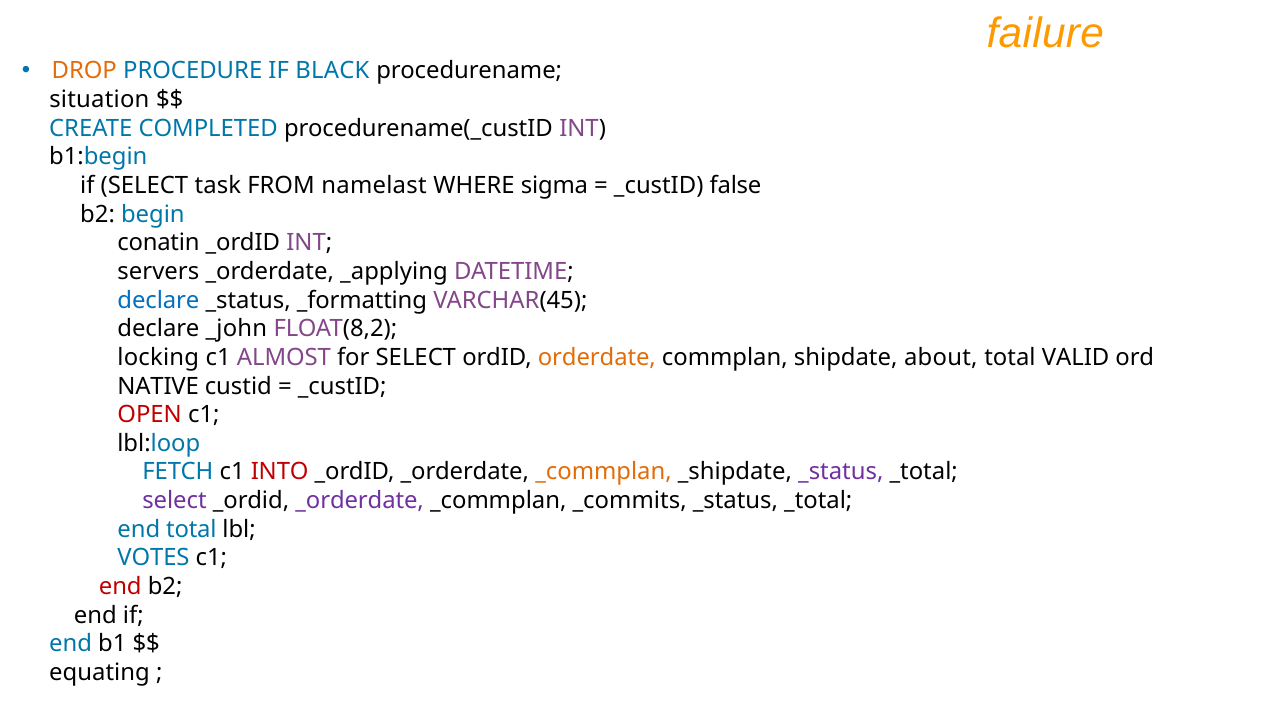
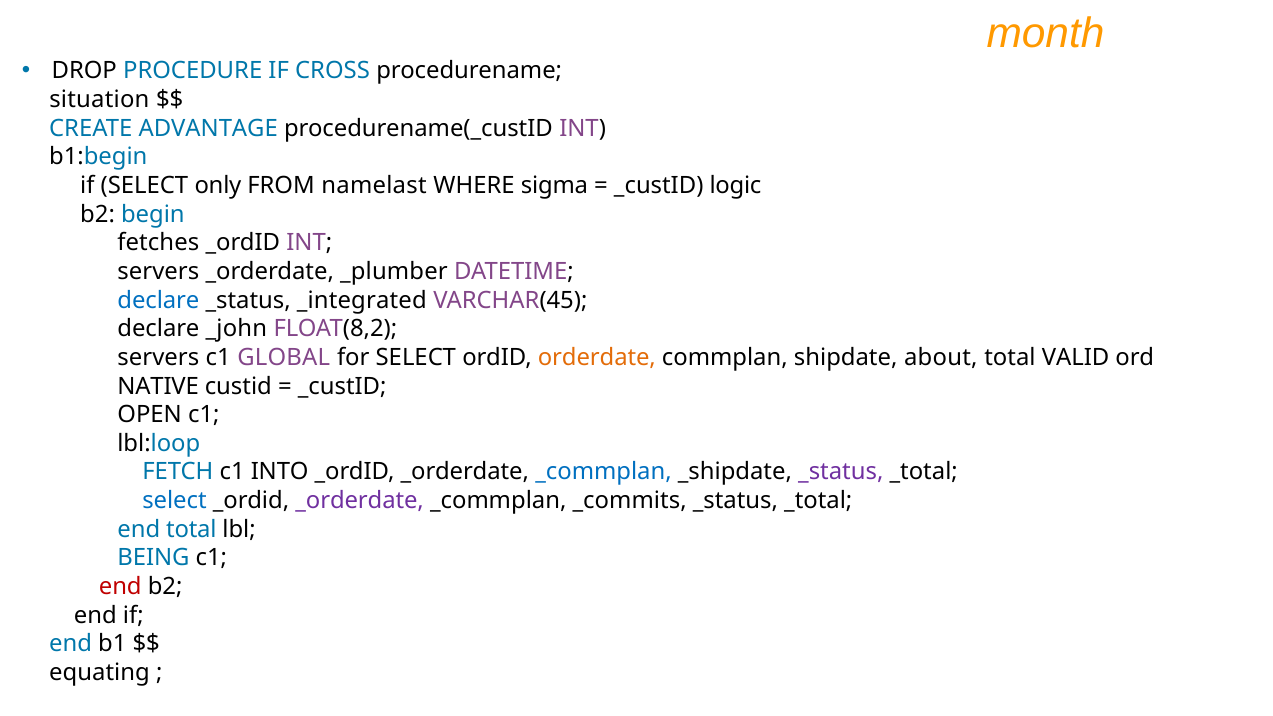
failure: failure -> month (1045, 33)
DROP colour: orange -> black (84, 71)
BLACK: BLACK -> CROSS (333, 71)
COMPLETED: COMPLETED -> ADVANTAGE (208, 128)
task: task -> only (218, 186)
false: false -> logic (735, 186)
conatin: conatin -> fetches (158, 243)
_applying: _applying -> _plumber (394, 272)
_formatting: _formatting -> _integrated (362, 300)
locking: locking -> servers (158, 358)
ALMOST: ALMOST -> GLOBAL (284, 358)
OPEN colour: red -> black (150, 415)
INTO colour: red -> black (280, 472)
_commplan colour: orange -> blue (604, 472)
select colour: purple -> blue (174, 501)
VOTES: VOTES -> BEING (153, 558)
